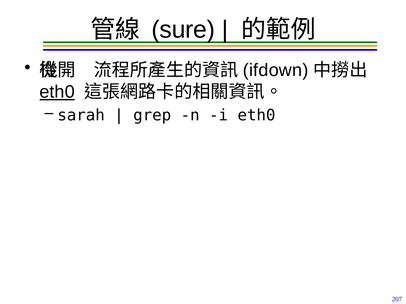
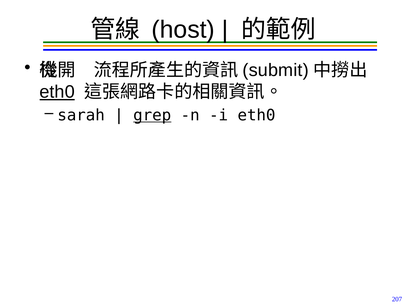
sure: sure -> host (183, 30)
ifdown: ifdown -> submit (276, 70)
grep underline: none -> present (152, 115)
